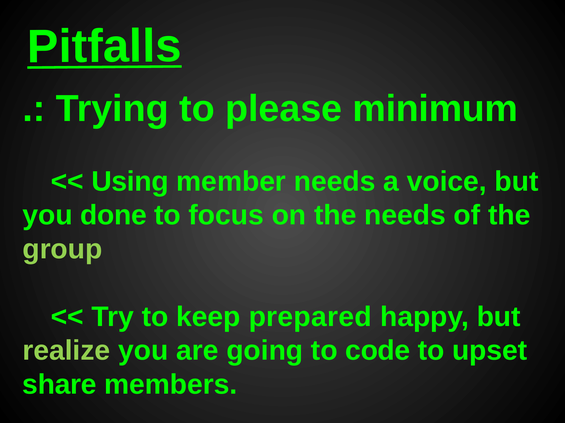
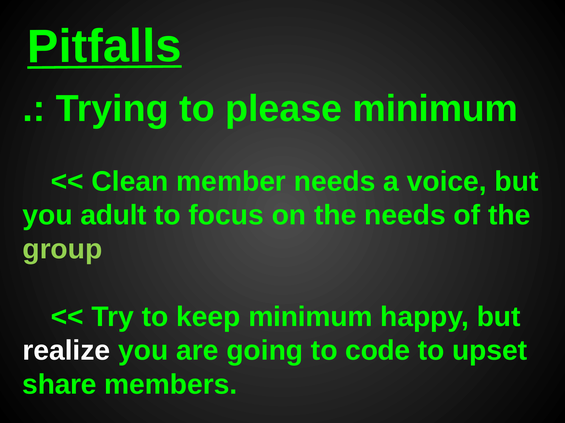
Using: Using -> Clean (130, 182)
done: done -> adult (113, 216)
keep prepared: prepared -> minimum (310, 317)
realize colour: light green -> white (66, 351)
